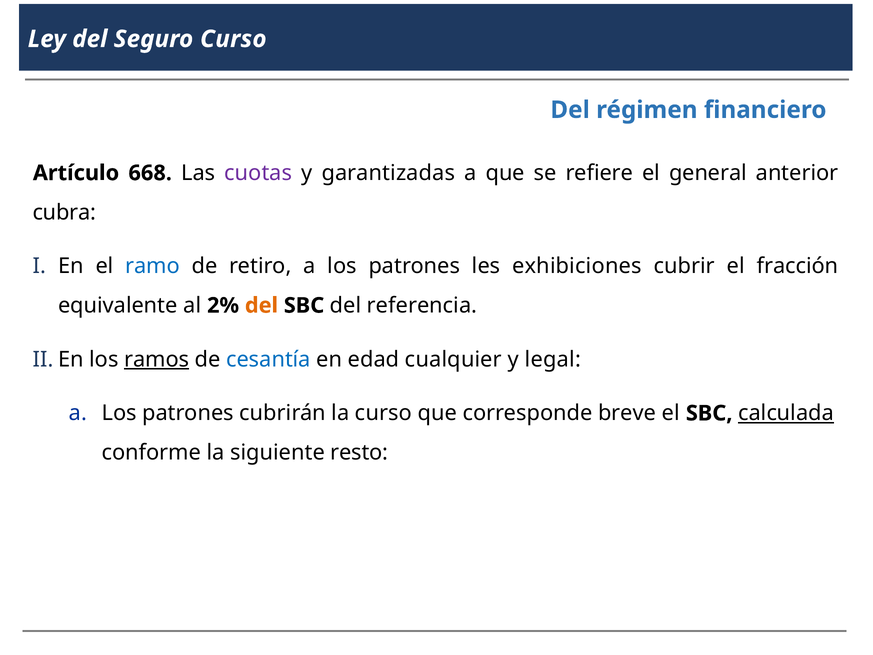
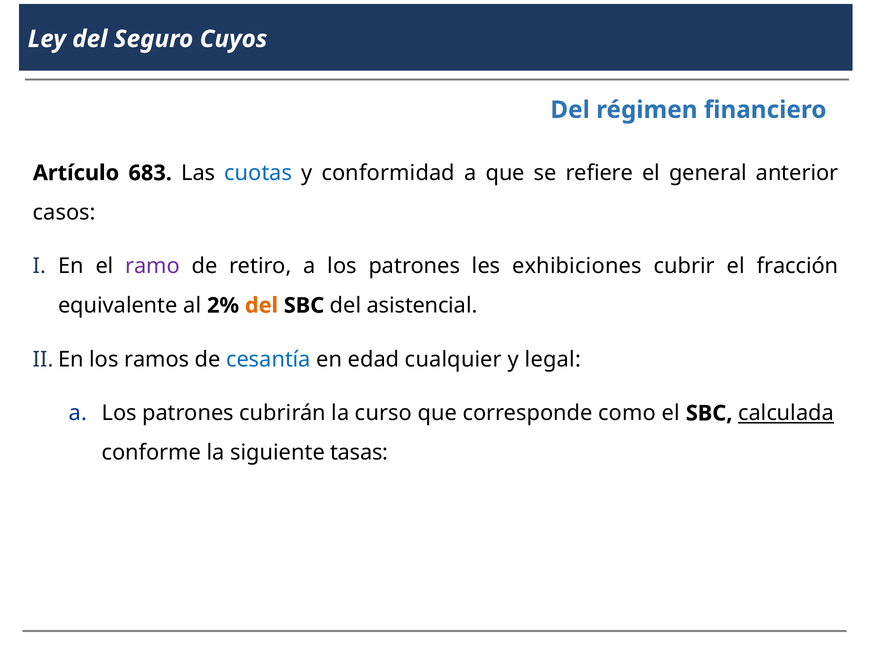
Seguro Curso: Curso -> Cuyos (233, 39)
668: 668 -> 683 (150, 173)
cuotas colour: purple -> blue (258, 173)
garantizadas: garantizadas -> conformidad (388, 173)
cubra: cubra -> casos (64, 212)
ramo colour: blue -> purple (153, 266)
referencia: referencia -> asistencial (422, 305)
ramos underline: present -> none (157, 359)
breve: breve -> como (627, 413)
resto: resto -> tasas (359, 452)
